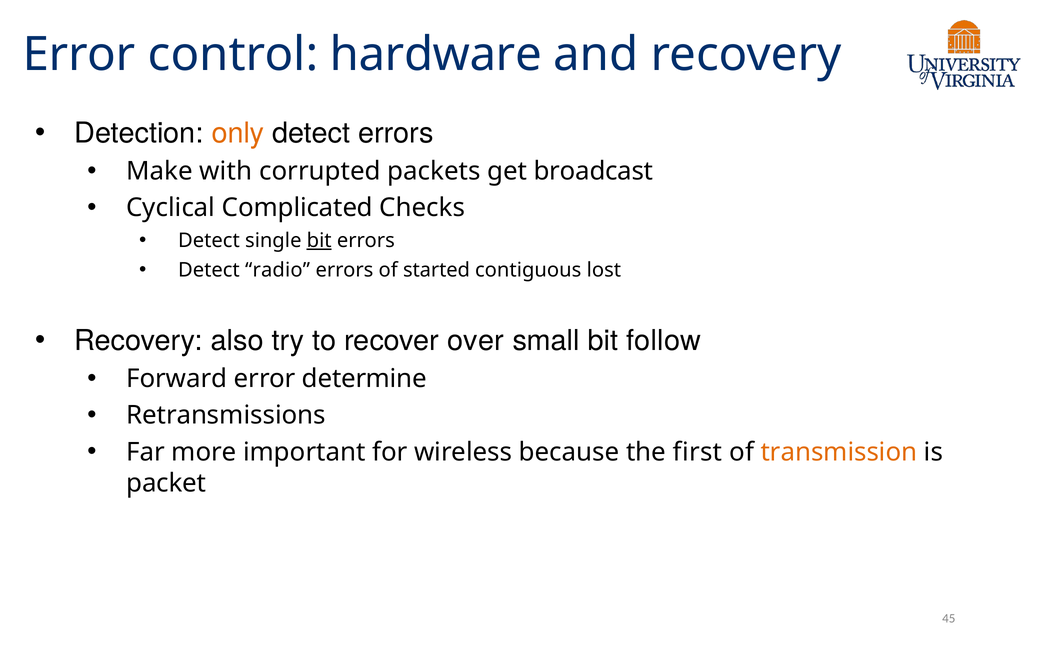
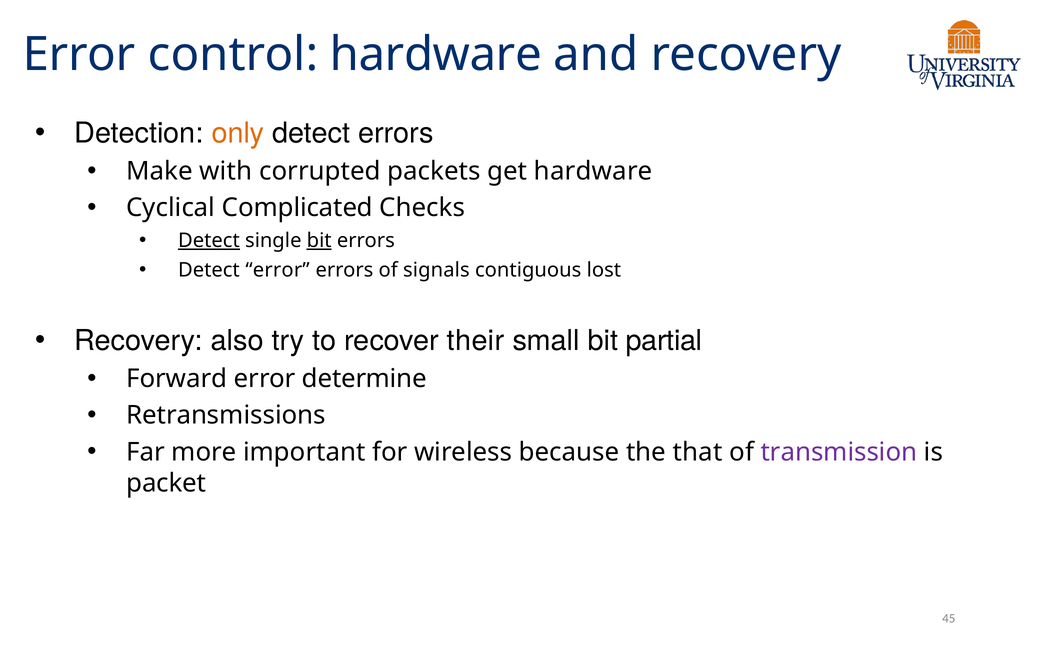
get broadcast: broadcast -> hardware (593, 171)
Detect underline: none -> present (209, 241)
Detect radio: radio -> error (278, 270)
started: started -> signals (436, 270)
over: over -> their (476, 341)
follow: follow -> partial (664, 341)
first: first -> that (698, 452)
transmission colour: orange -> purple (839, 452)
